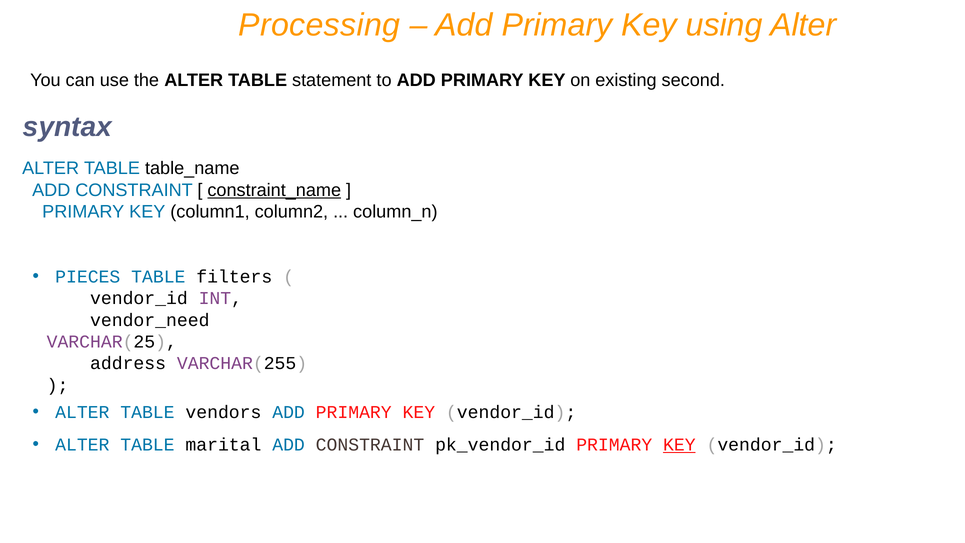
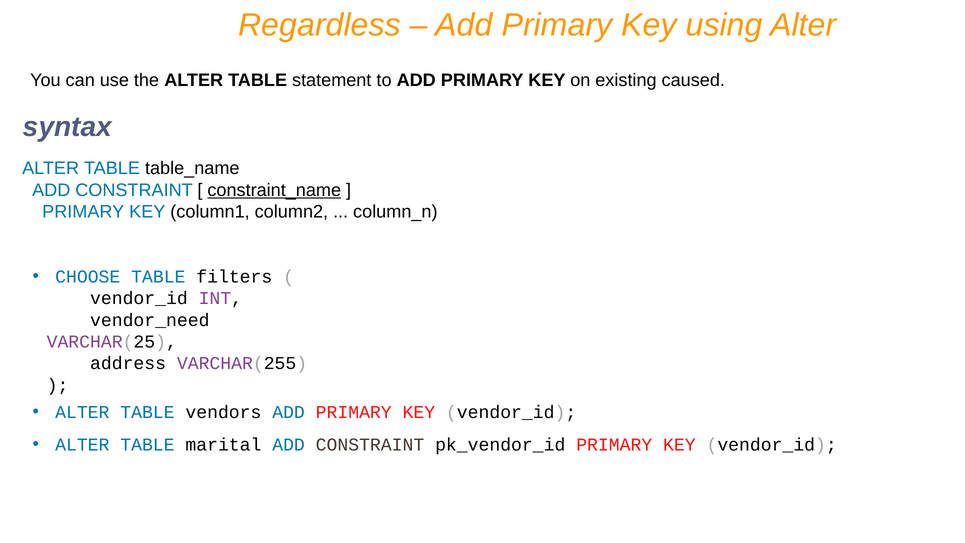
Processing: Processing -> Regardless (320, 25)
second: second -> caused (693, 80)
PIECES: PIECES -> CHOOSE (88, 277)
KEY underline: present -> none (679, 444)
